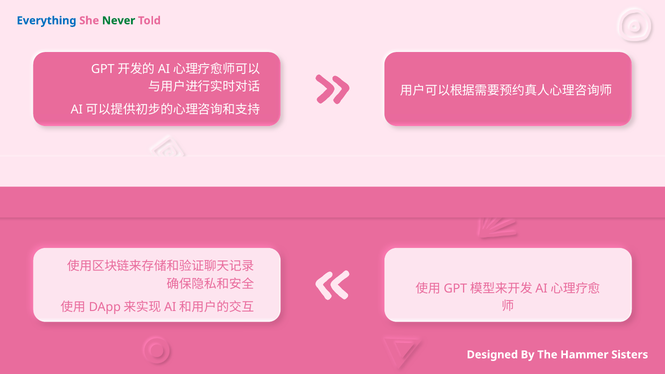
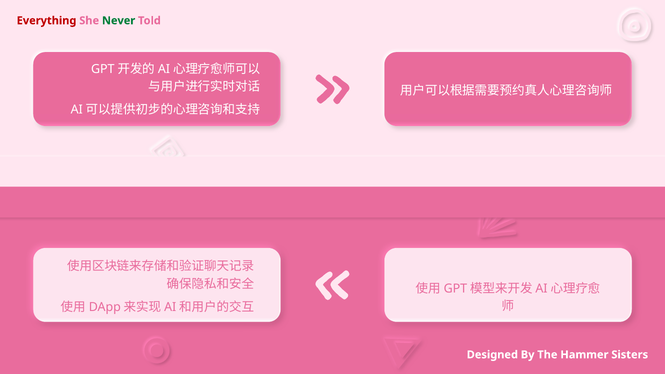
Everything colour: blue -> red (47, 21)
